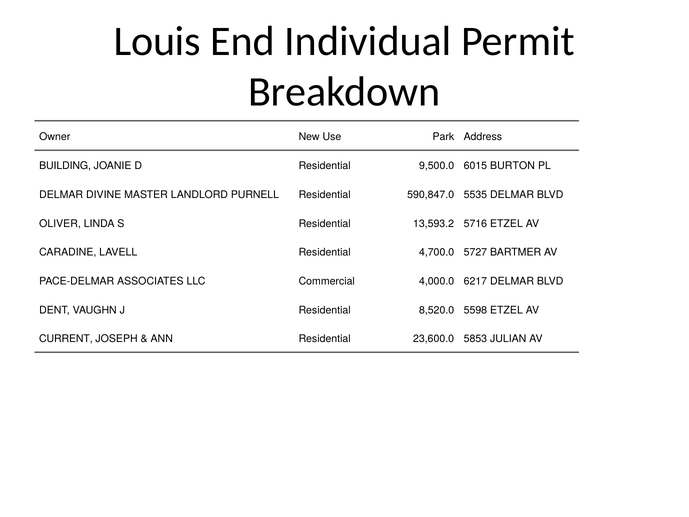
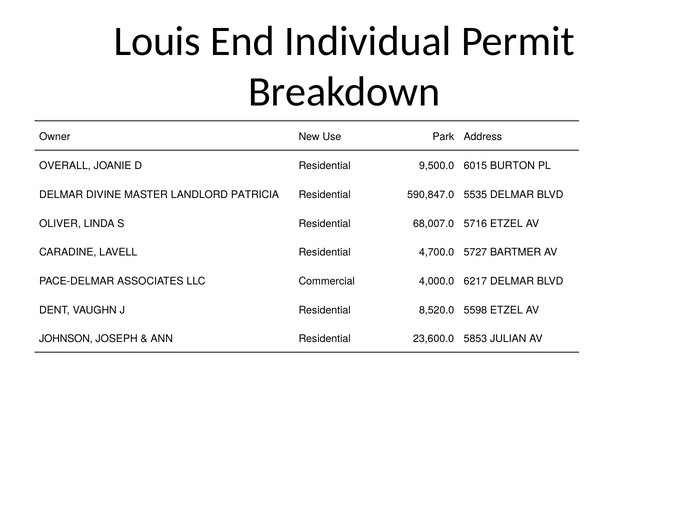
BUILDING: BUILDING -> OVERALL (65, 166)
PURNELL: PURNELL -> PATRICIA (255, 195)
13,593.2: 13,593.2 -> 68,007.0 (434, 223)
CURRENT: CURRENT -> JOHNSON (66, 339)
